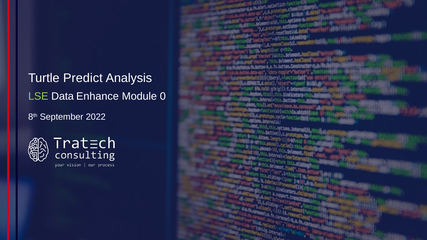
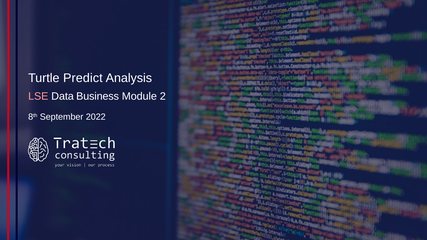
LSE colour: light green -> pink (38, 96)
Enhance: Enhance -> Business (98, 96)
0: 0 -> 2 (163, 96)
